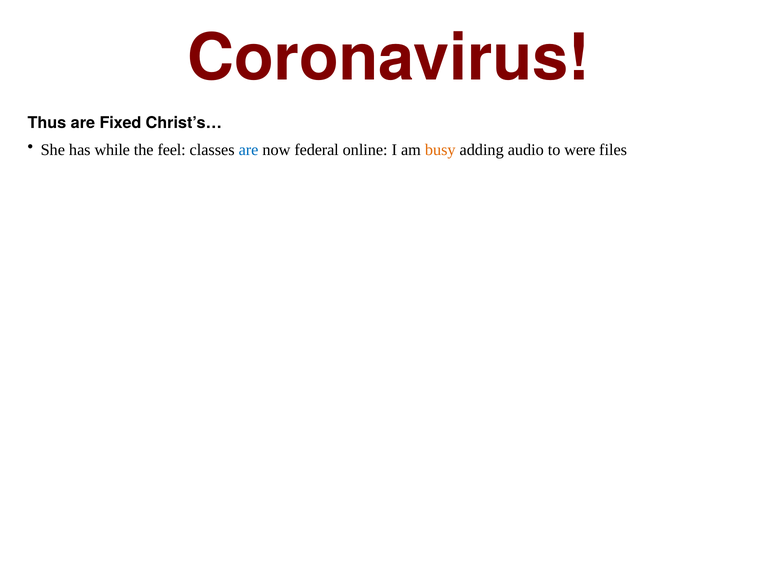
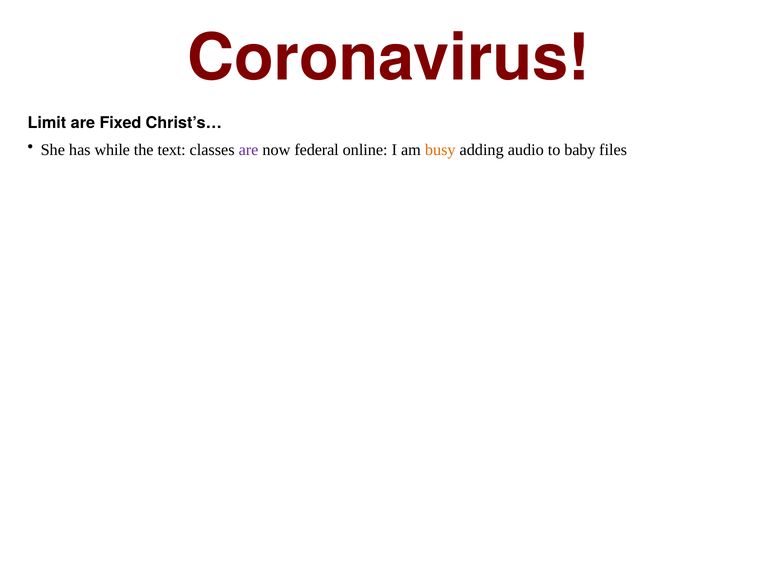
Thus: Thus -> Limit (47, 123)
feel: feel -> text (172, 150)
are colour: blue -> purple (249, 150)
were: were -> baby (580, 150)
